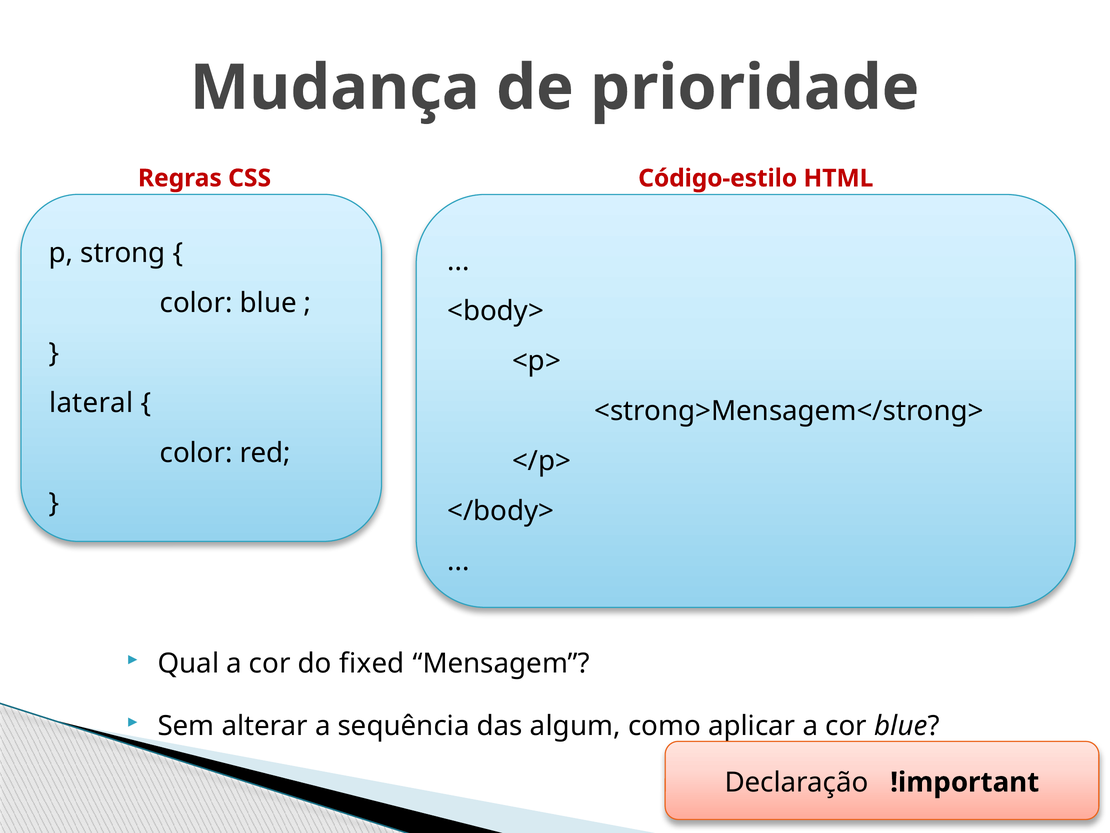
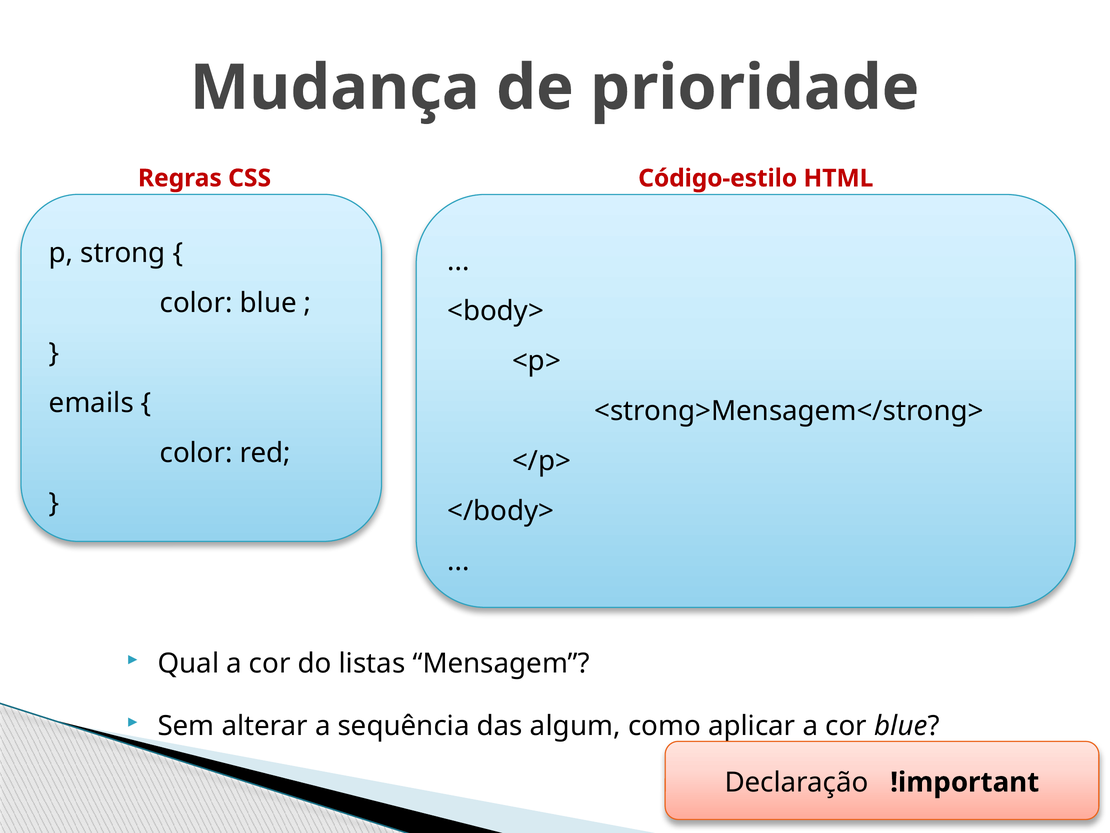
lateral: lateral -> emails (91, 403)
fixed: fixed -> listas (372, 663)
